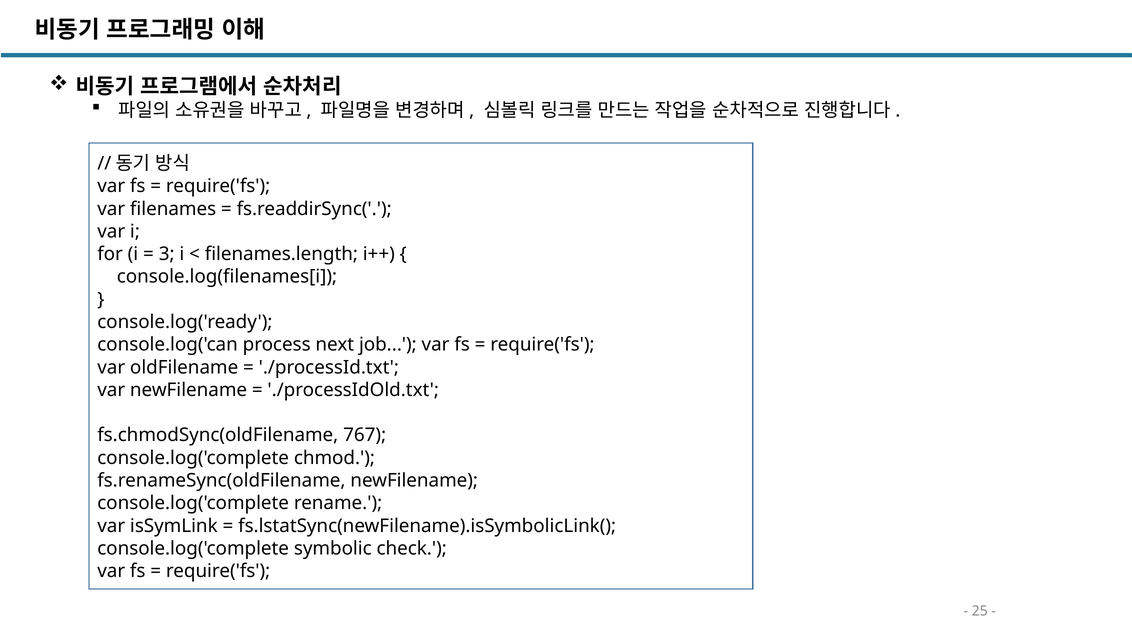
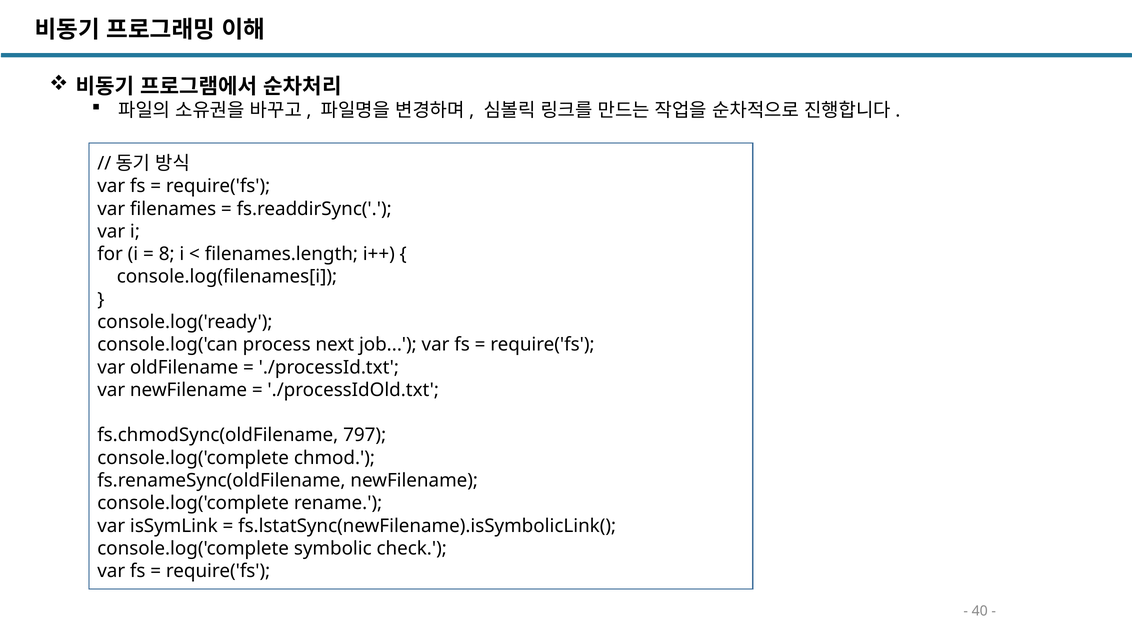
3: 3 -> 8 (167, 254)
767: 767 -> 797 (365, 435)
25: 25 -> 40 (980, 611)
